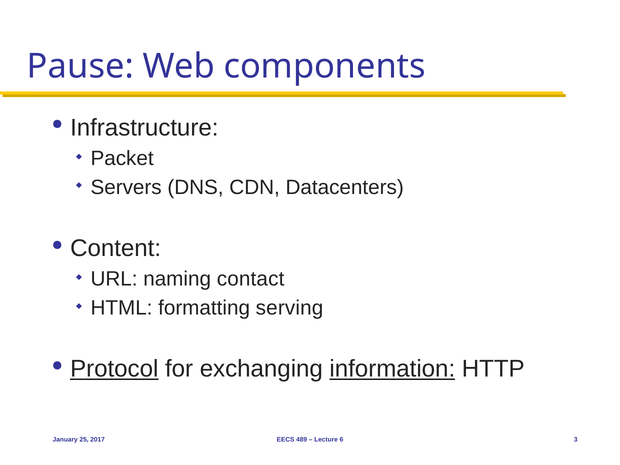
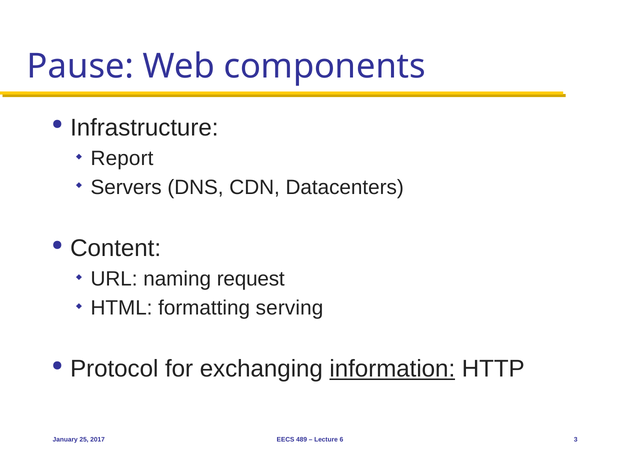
Packet: Packet -> Report (122, 159)
contact: contact -> request (251, 279)
Protocol underline: present -> none (114, 369)
